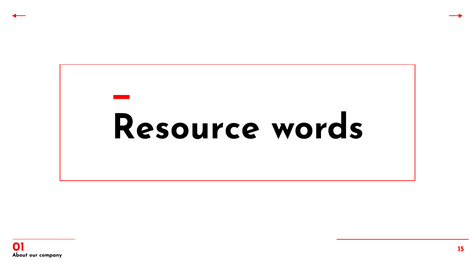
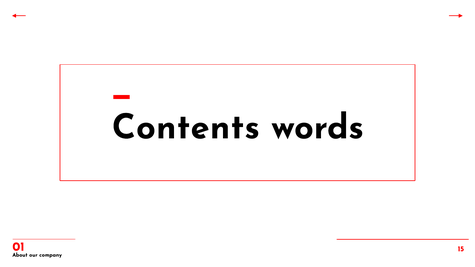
Resource: Resource -> Contents (186, 127)
